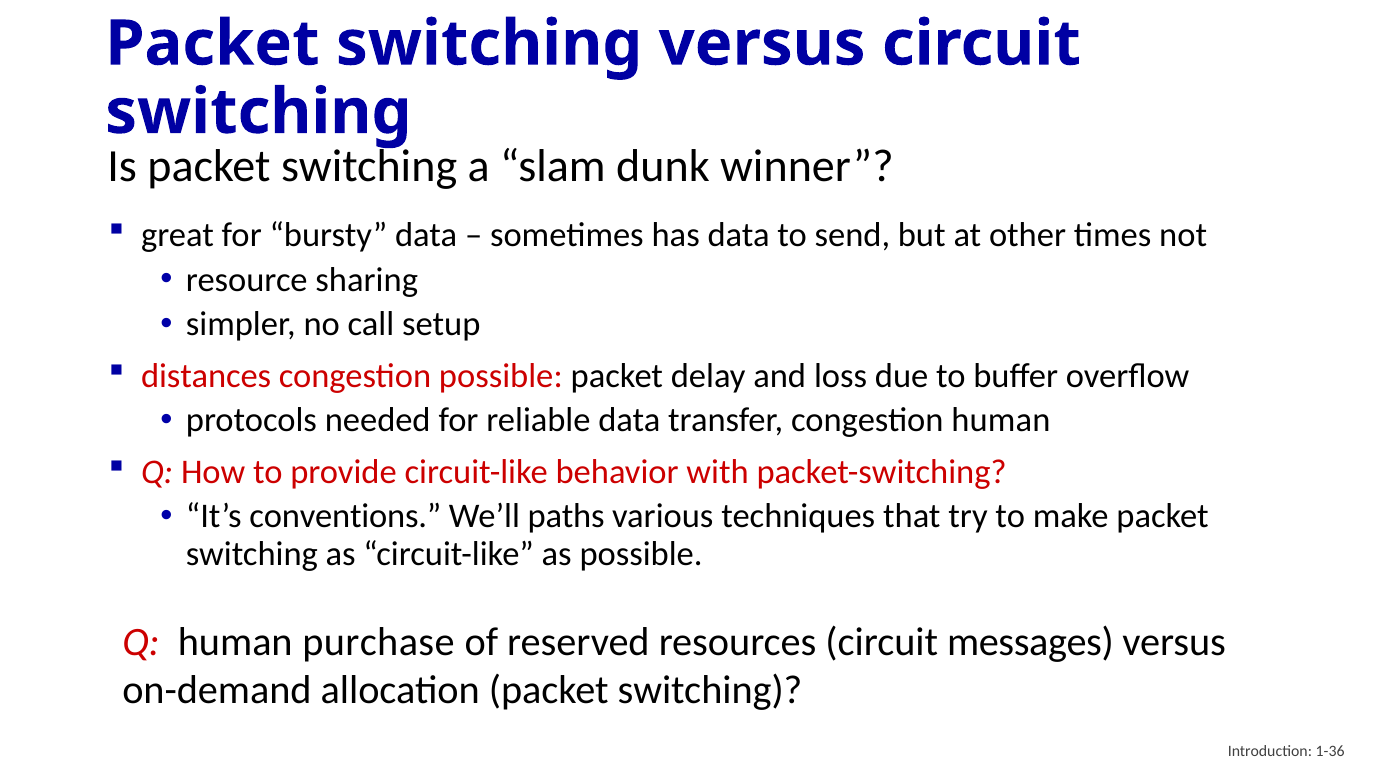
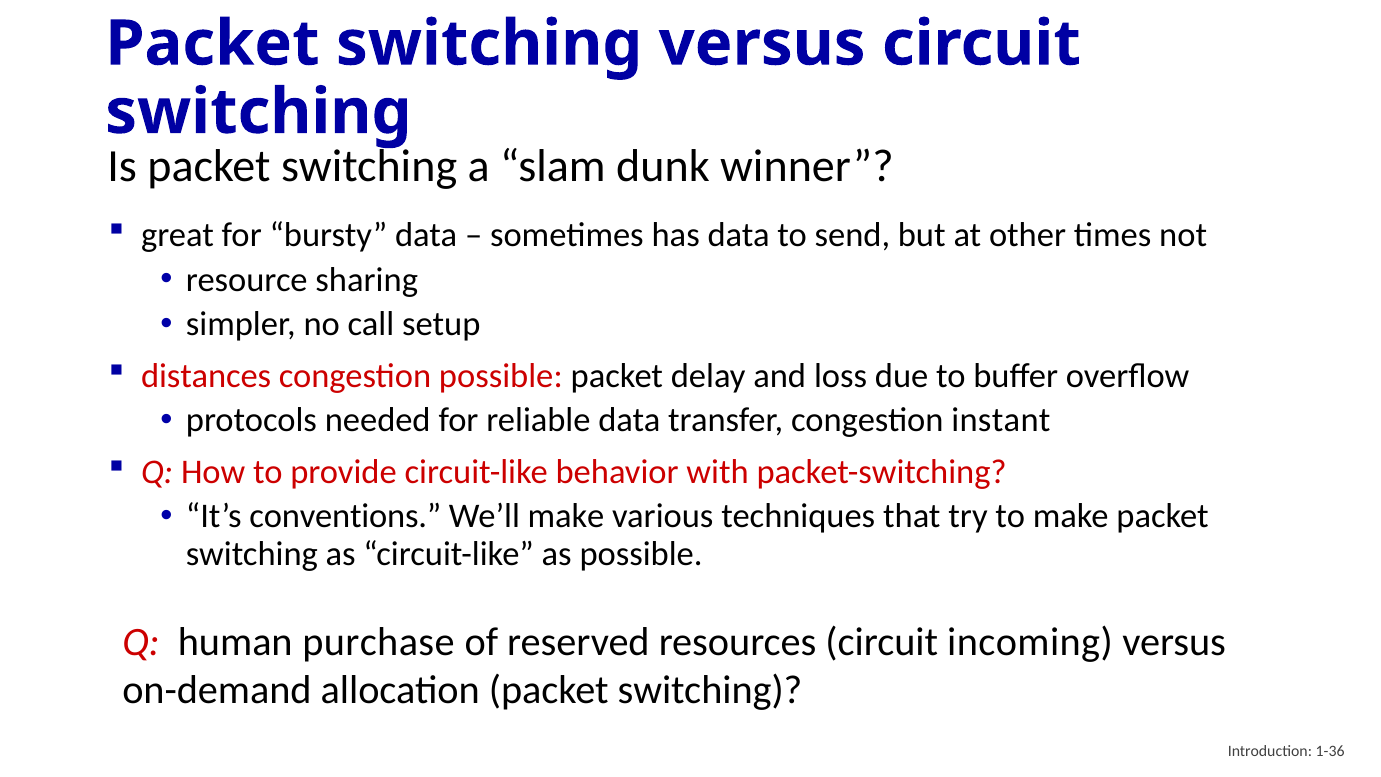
congestion human: human -> instant (1001, 420)
We’ll paths: paths -> make (566, 516)
messages: messages -> incoming (1030, 642)
